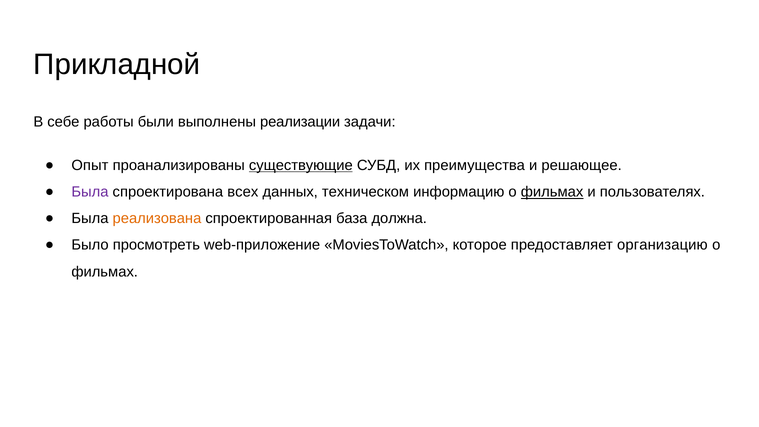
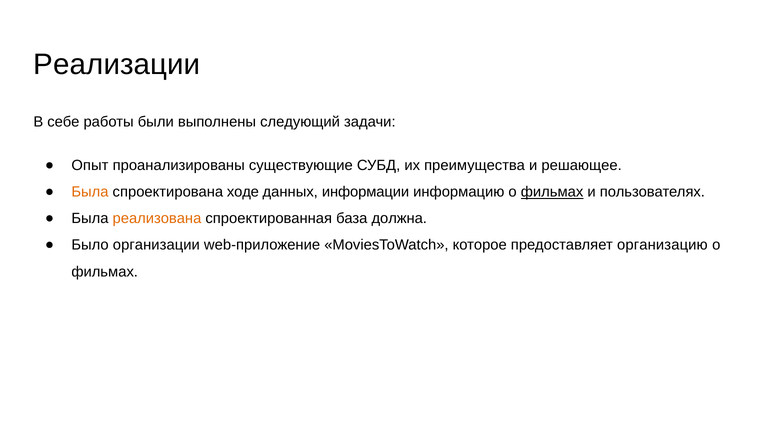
Прикладной: Прикладной -> Реализации (117, 64)
реализации: реализации -> следующий (300, 122)
существующие underline: present -> none (301, 165)
Была colour: purple -> orange (90, 192)
всех: всех -> ходе (243, 192)
техническом: техническом -> информации (366, 192)
просмотреть: просмотреть -> организации (156, 245)
